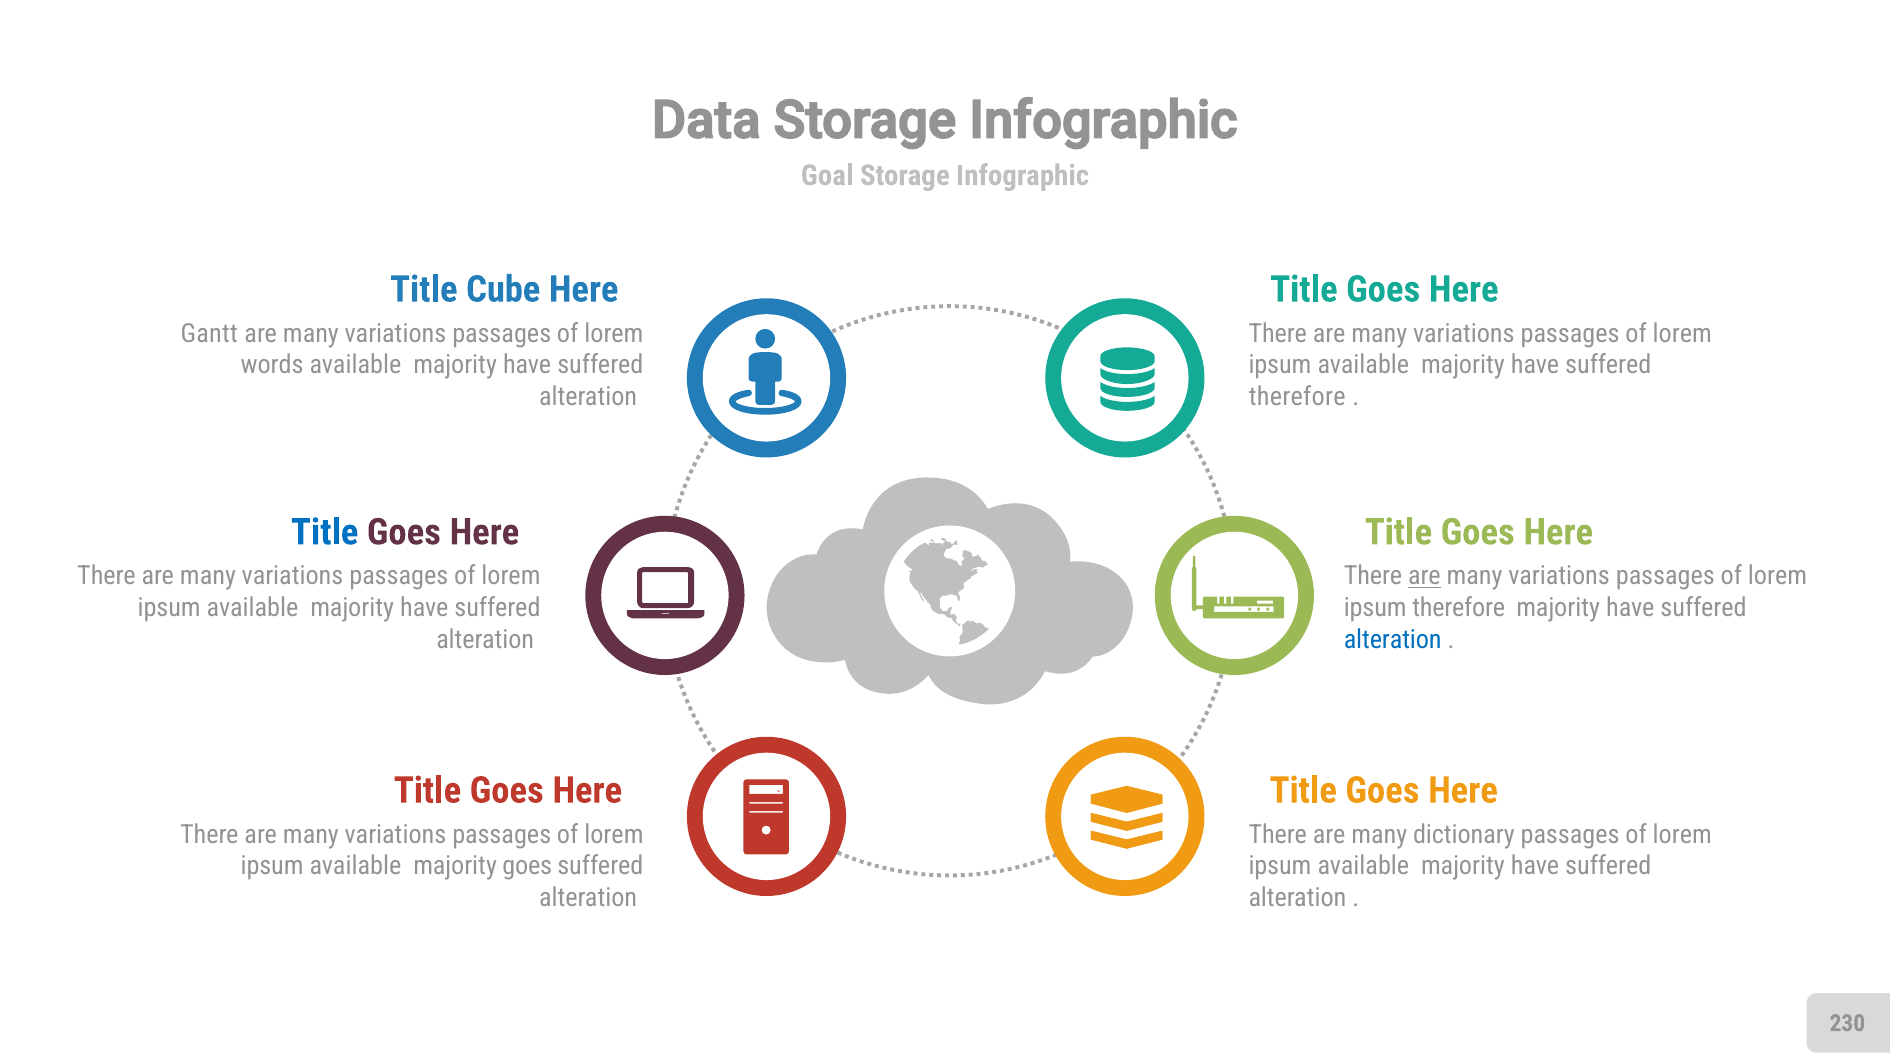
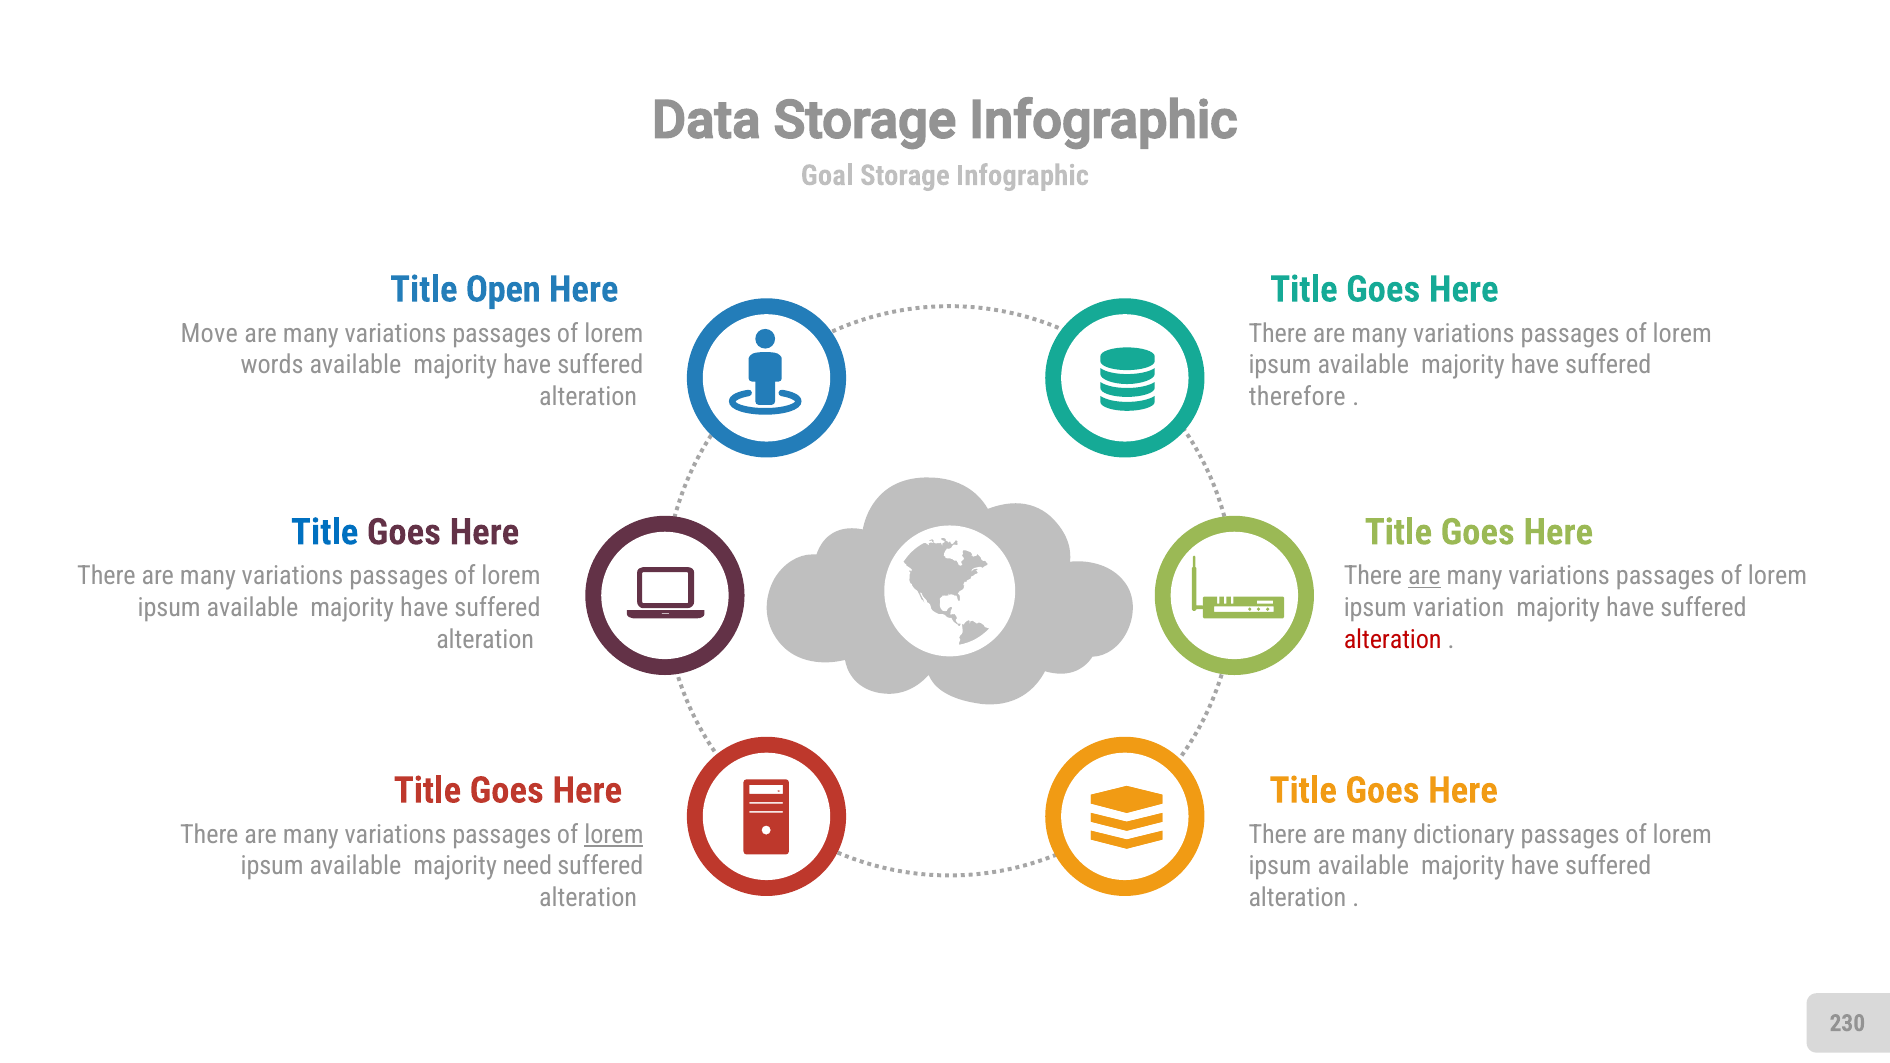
Cube: Cube -> Open (503, 289)
Gantt: Gantt -> Move (209, 334)
ipsum therefore: therefore -> variation (1459, 608)
alteration colour: blue -> red (1393, 640)
lorem underline: none -> present (614, 835)
majority goes: goes -> need (527, 866)
